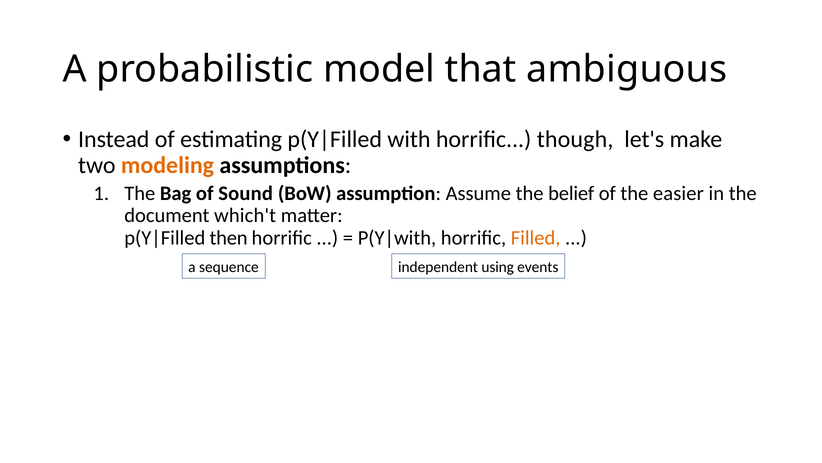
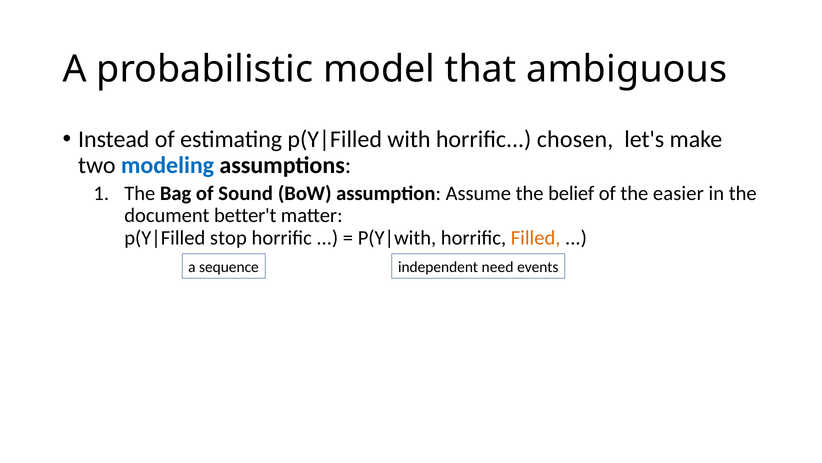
though: though -> chosen (575, 139)
modeling colour: orange -> blue (168, 165)
which't: which't -> better't (245, 215)
then: then -> stop (228, 238)
using: using -> need (498, 267)
